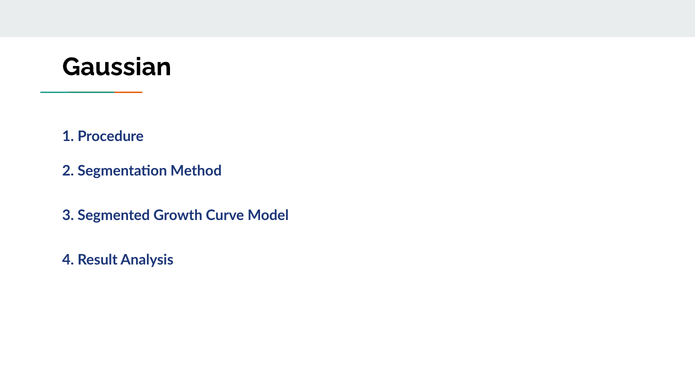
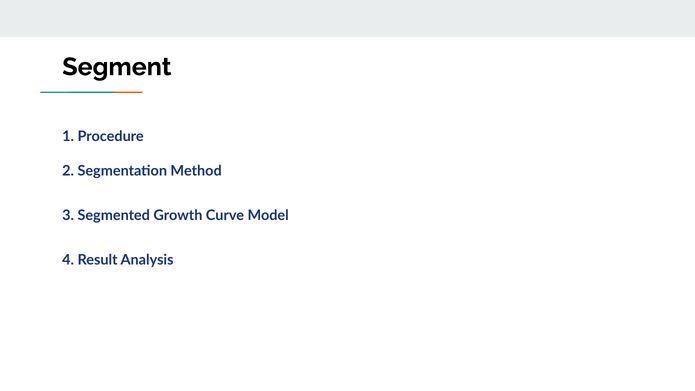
Gaussian: Gaussian -> Segment (117, 67)
